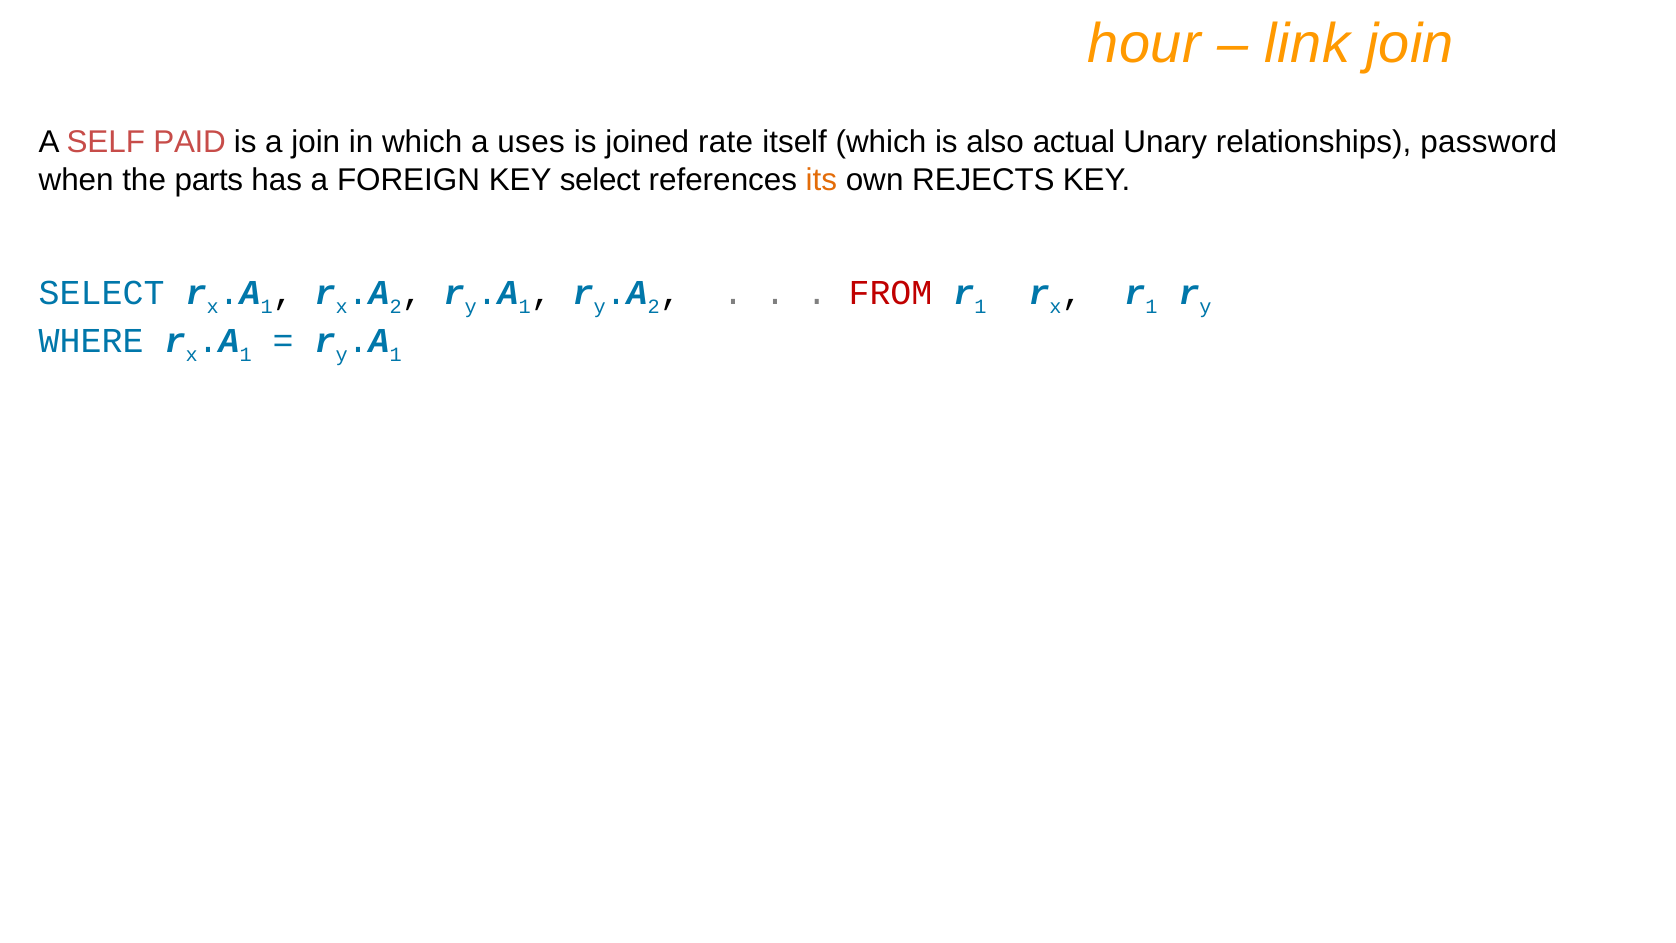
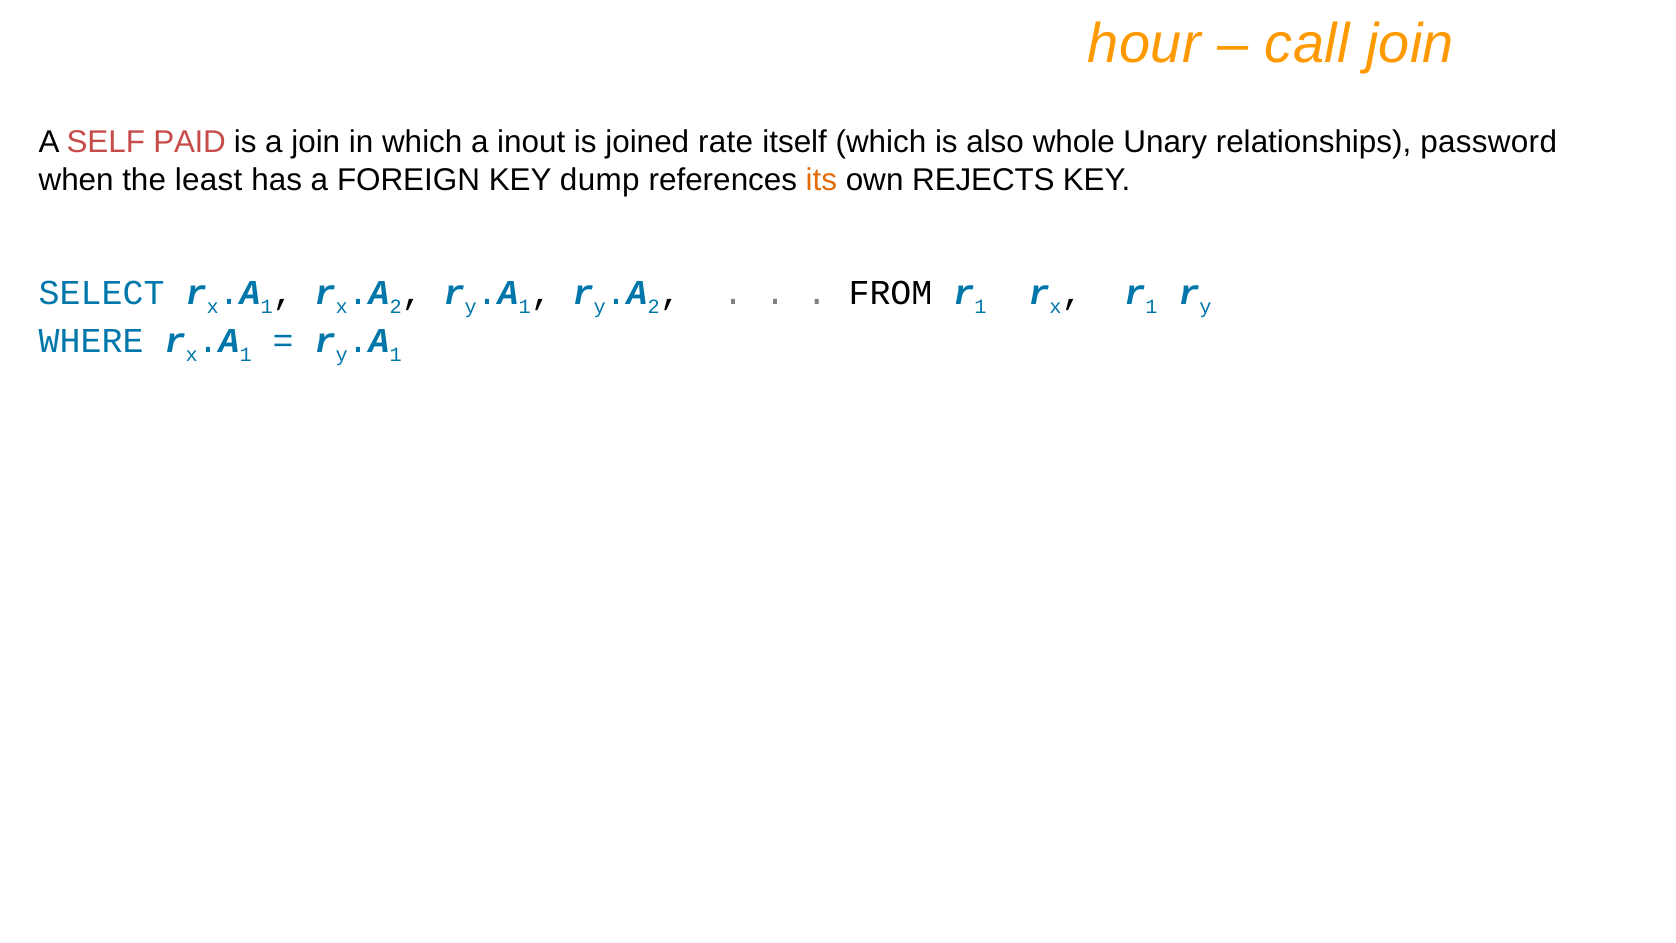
link: link -> call (1307, 44)
uses: uses -> inout (531, 142)
actual: actual -> whole (1074, 142)
parts: parts -> least (209, 180)
FOREIGN KEY select: select -> dump (600, 180)
FROM colour: red -> black (890, 293)
